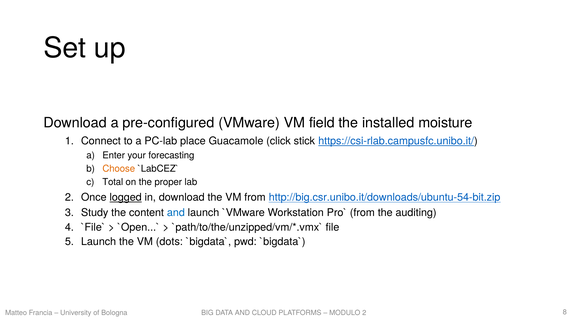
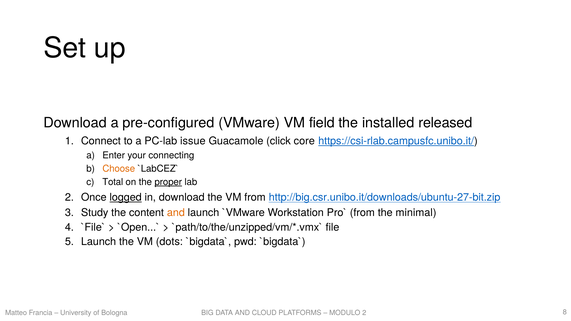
moisture: moisture -> released (445, 123)
place: place -> issue (193, 141)
stick: stick -> core (304, 141)
forecasting: forecasting -> connecting (171, 156)
proper underline: none -> present (168, 182)
http://big.csr.unibo.it/downloads/ubuntu-54-bit.zip: http://big.csr.unibo.it/downloads/ubuntu-54-bit.zip -> http://big.csr.unibo.it/downloads/ubuntu-27-bit.zip (385, 197)
and colour: blue -> orange (176, 213)
auditing: auditing -> minimal (416, 213)
